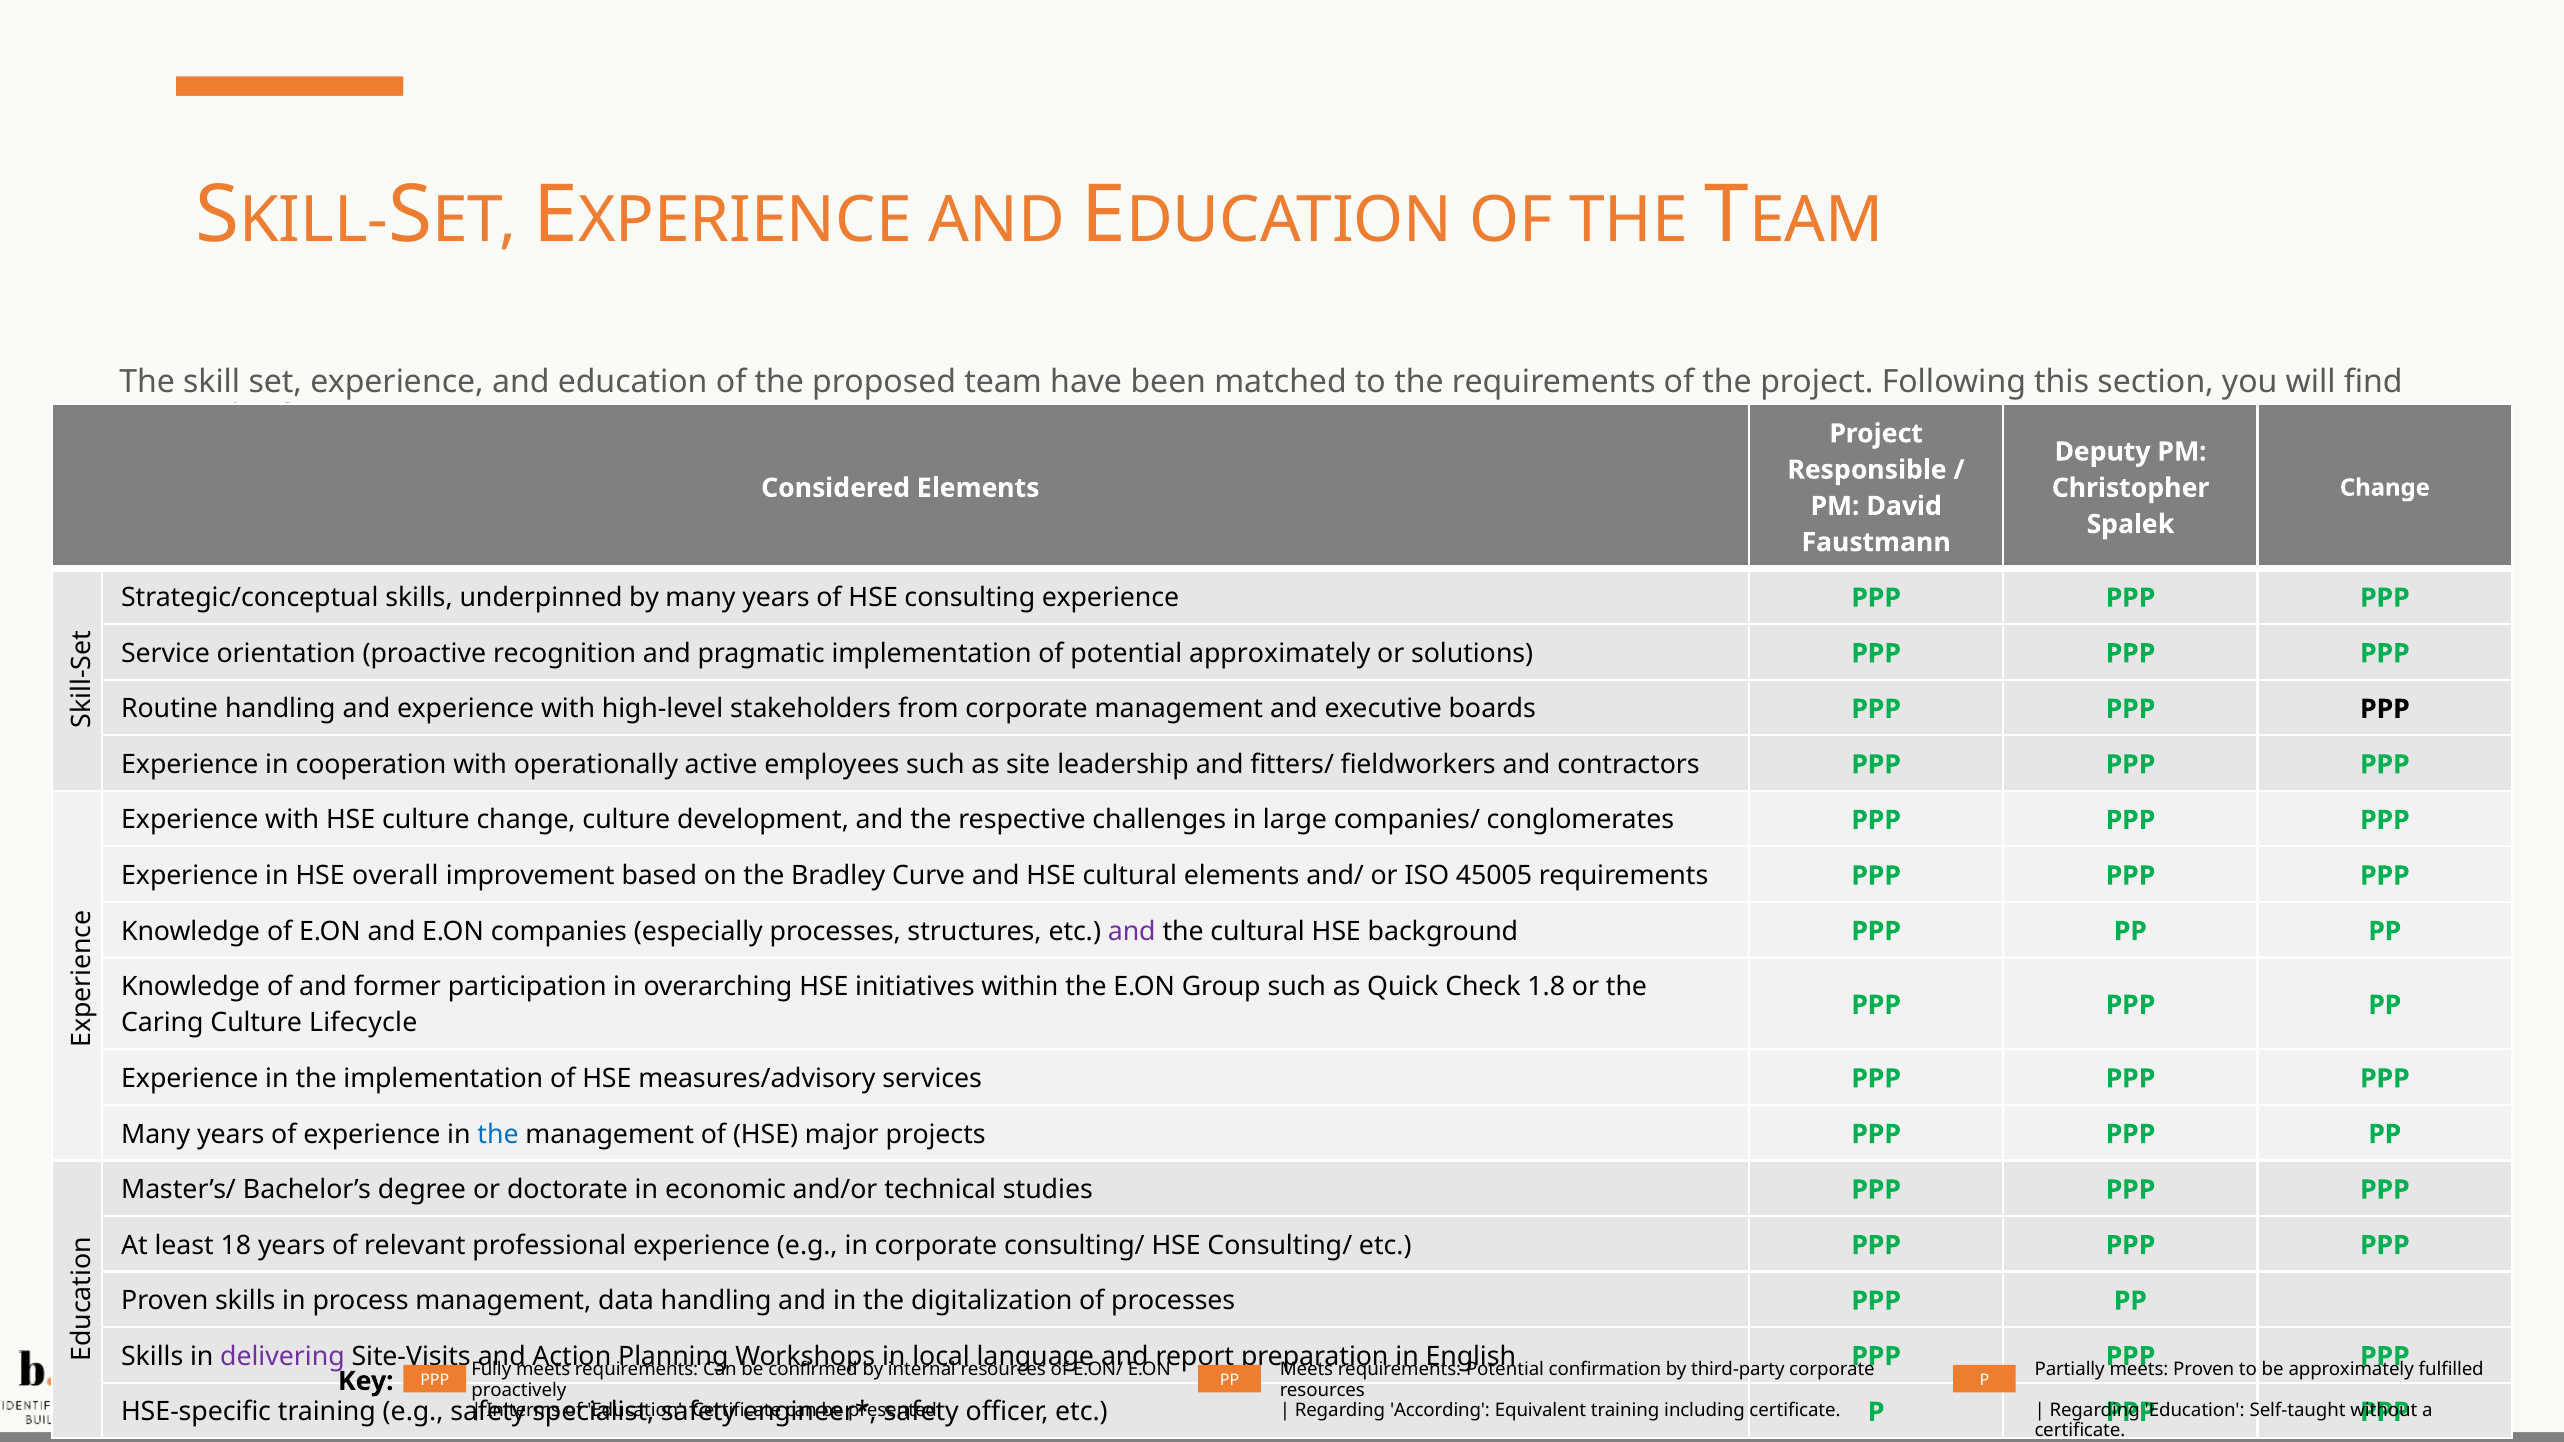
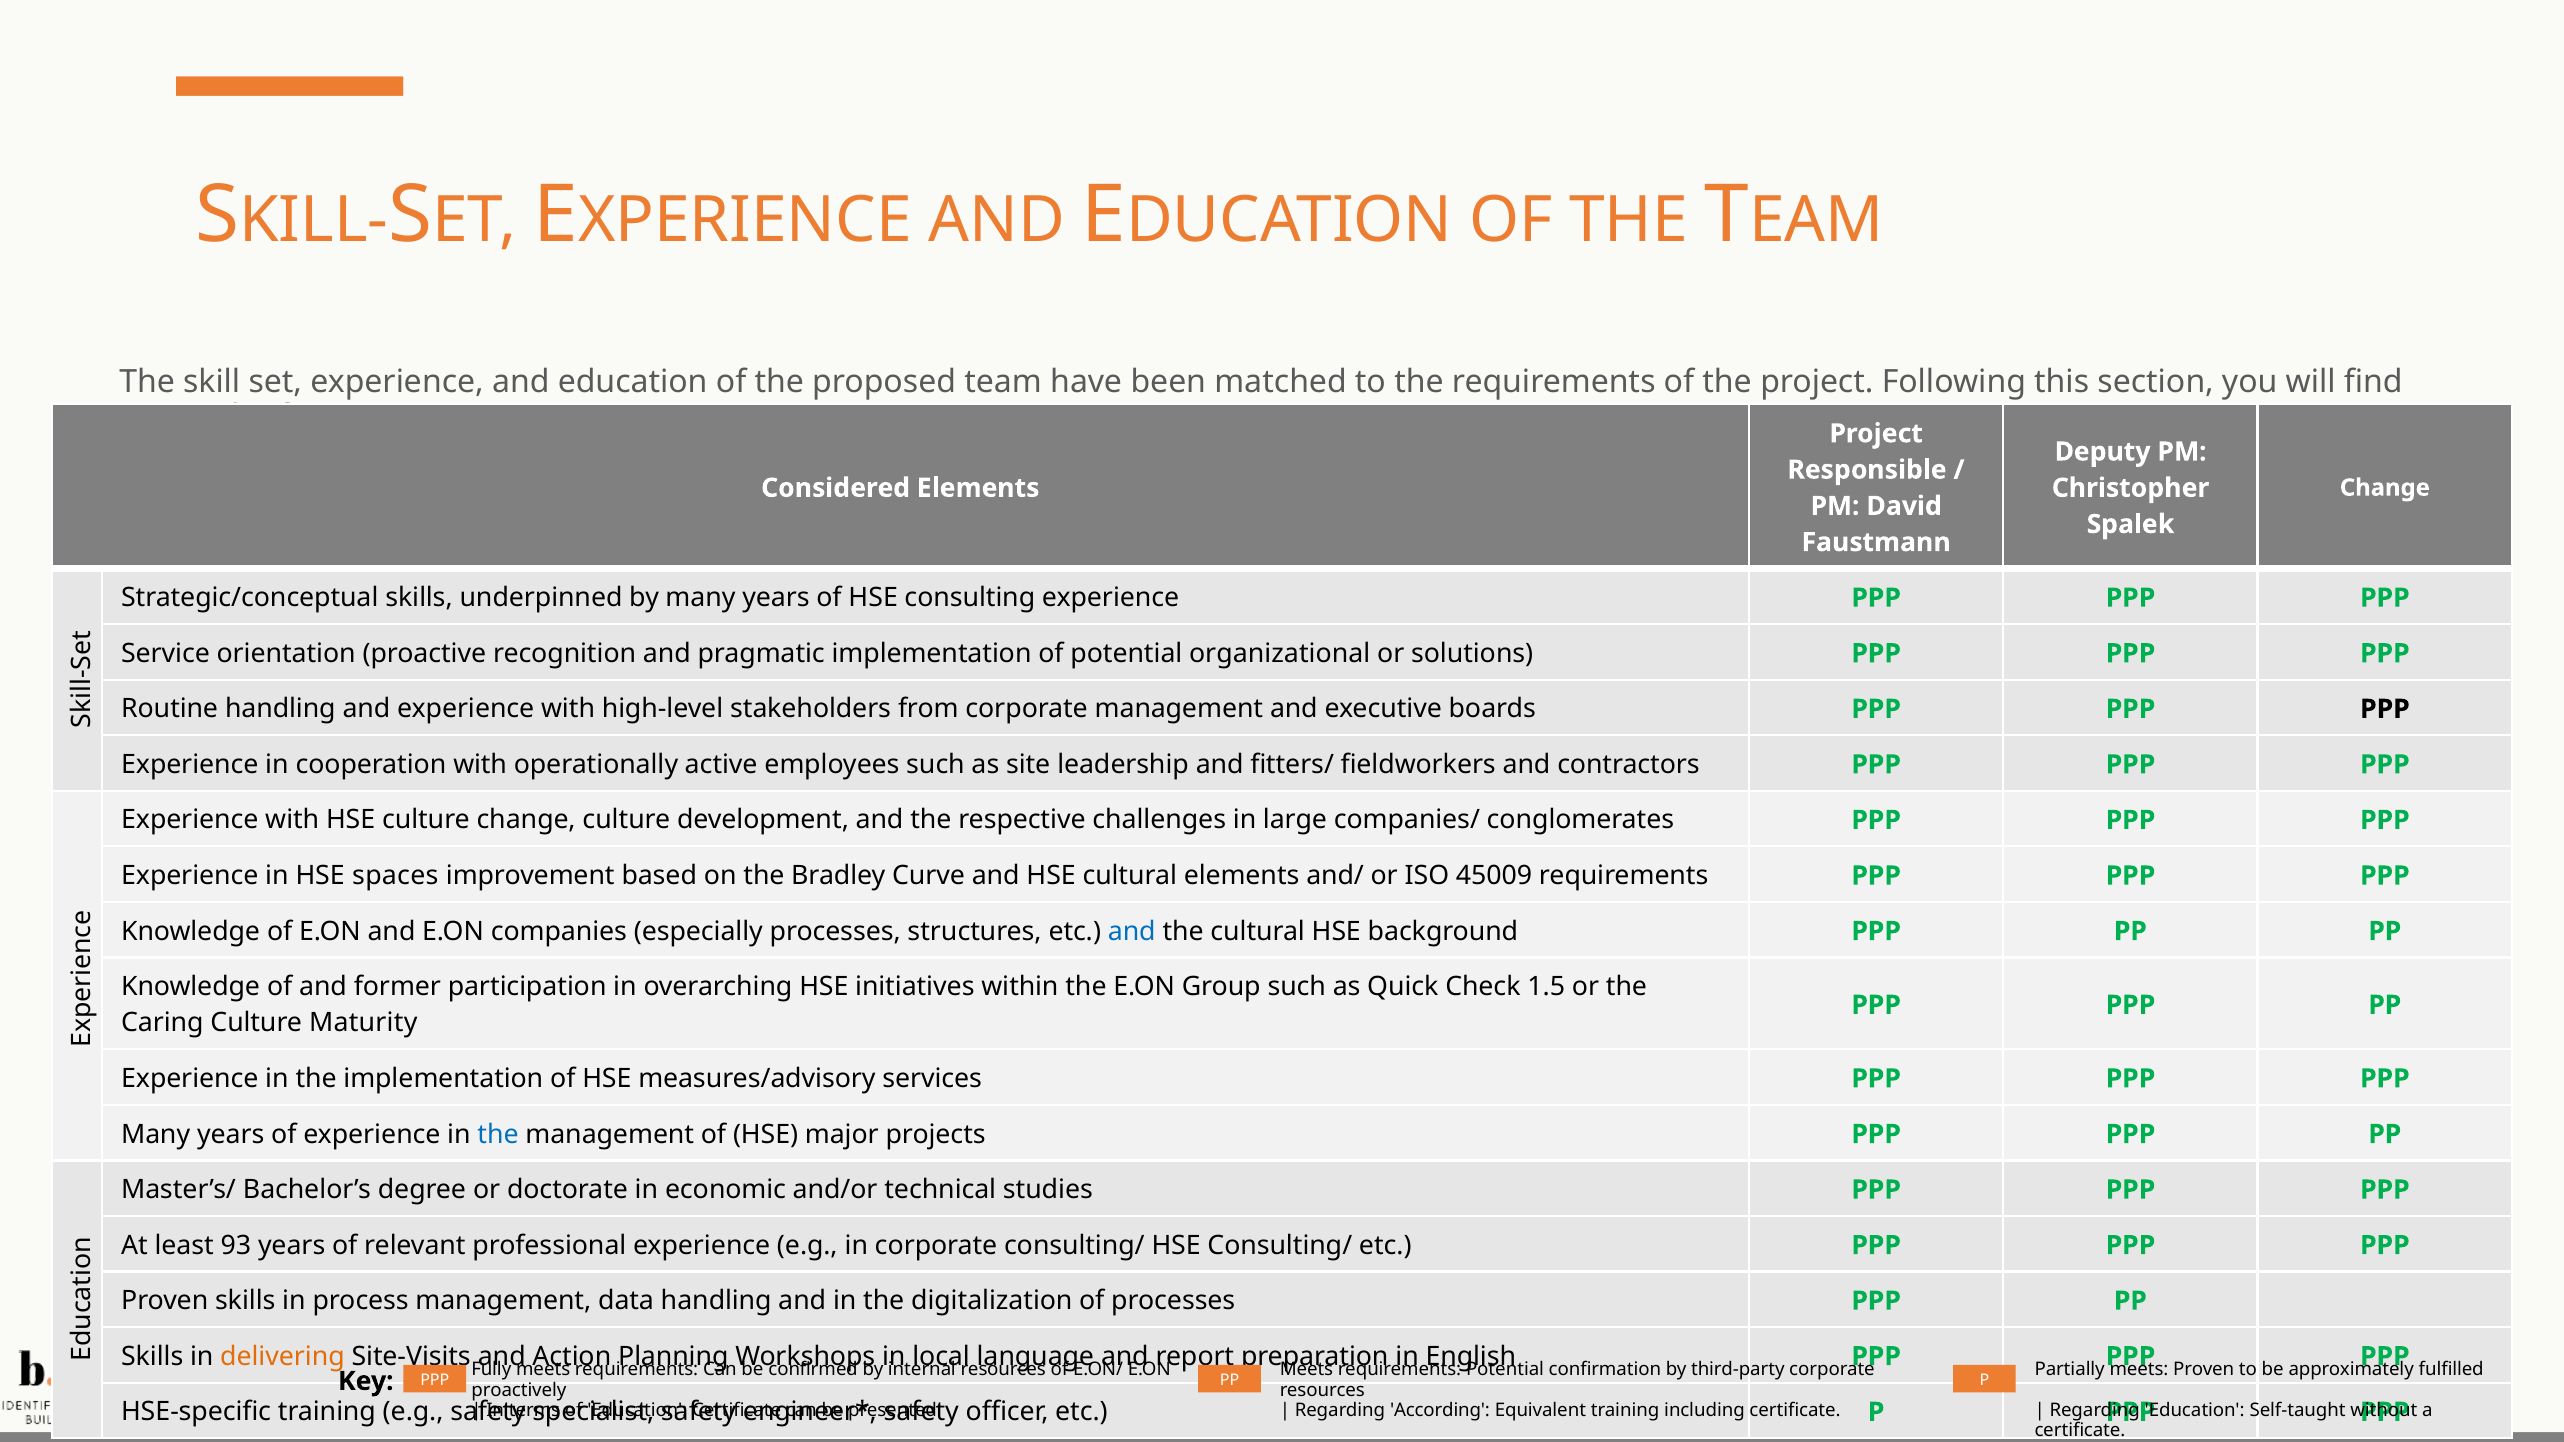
potential approximately: approximately -> organizational (1280, 654)
overall: overall -> spaces (395, 876)
45005: 45005 -> 45009 (1494, 876)
and colour: purple -> blue (1132, 931)
1.8: 1.8 -> 1.5 (1546, 987)
Lifecycle: Lifecycle -> Maturity (363, 1023)
18: 18 -> 93 (236, 1246)
delivering colour: purple -> orange (282, 1357)
